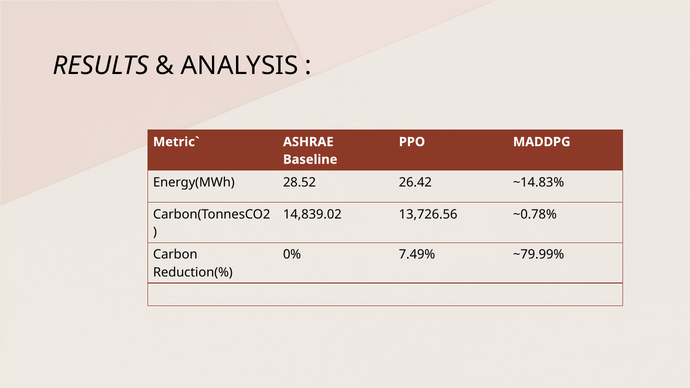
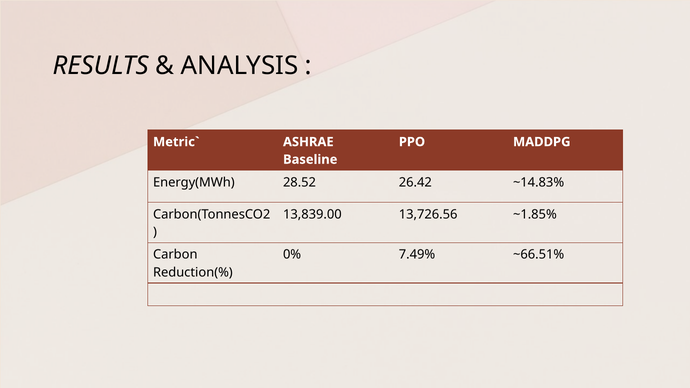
14,839.02: 14,839.02 -> 13,839.00 (312, 214)
~0.78%: ~0.78% -> ~1.85% (535, 214)
~79.99%: ~79.99% -> ~66.51% (539, 255)
